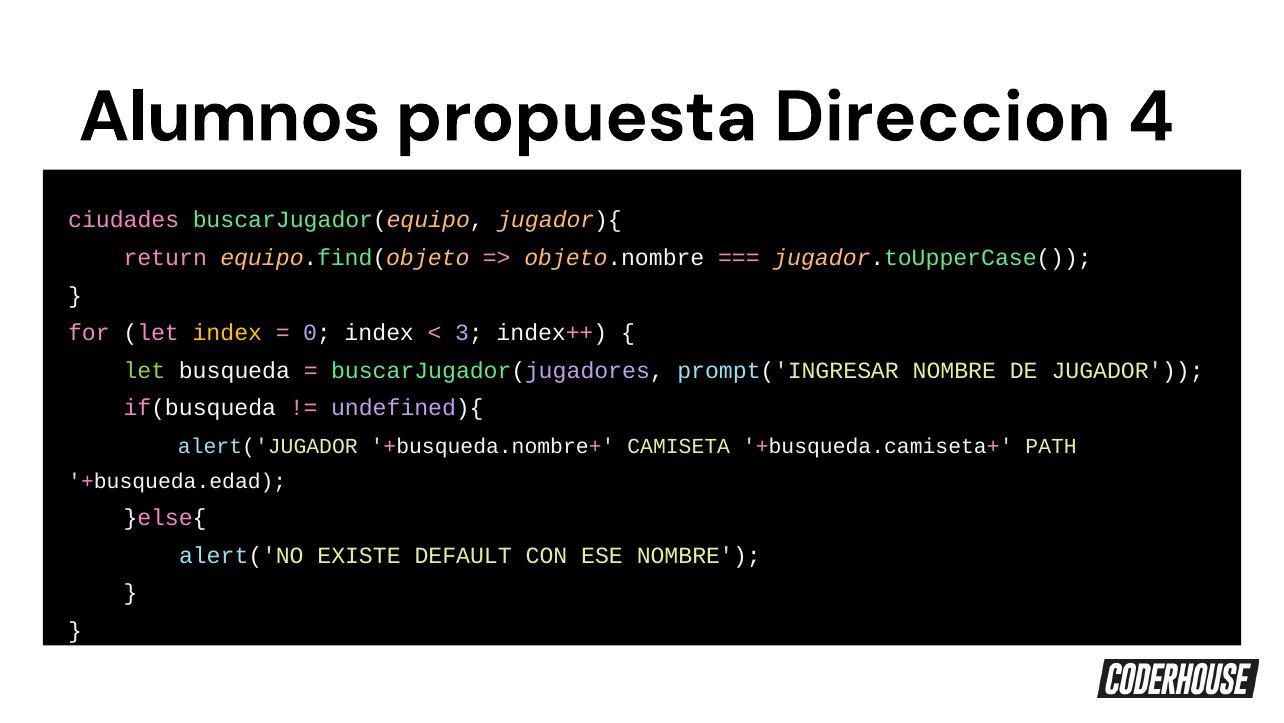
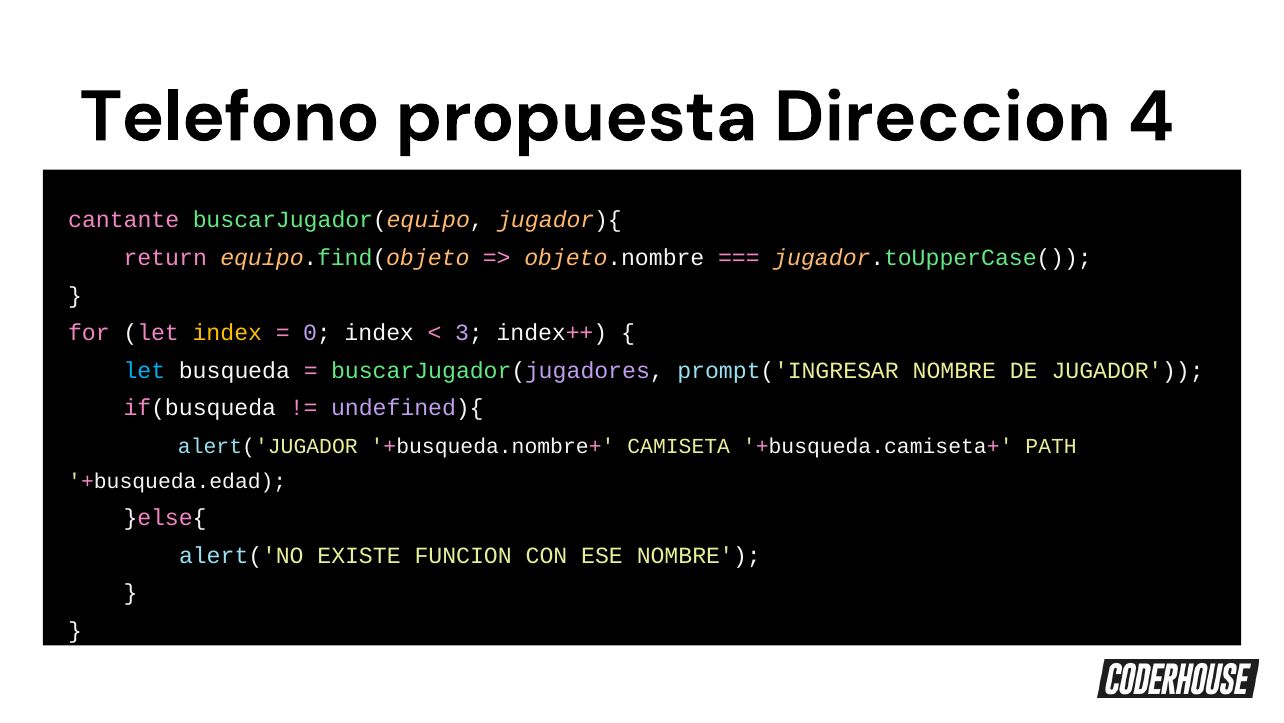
Alumnos: Alumnos -> Telefono (230, 117)
ciudades: ciudades -> cantante (124, 220)
let colour: light green -> light blue (144, 370)
DEFAULT: DEFAULT -> FUNCION (463, 555)
